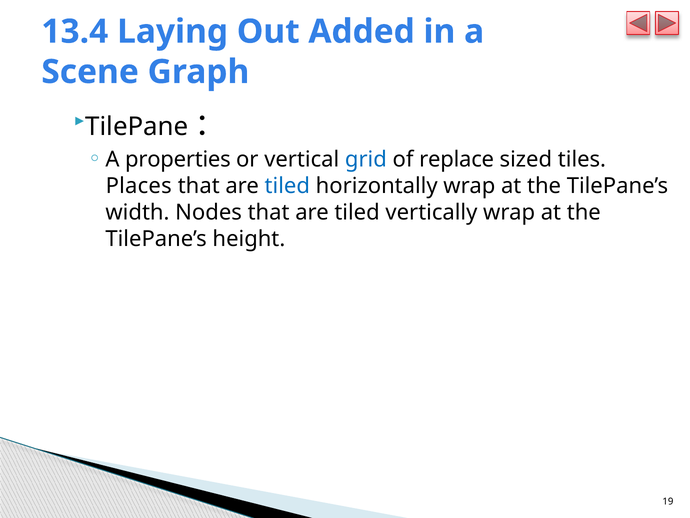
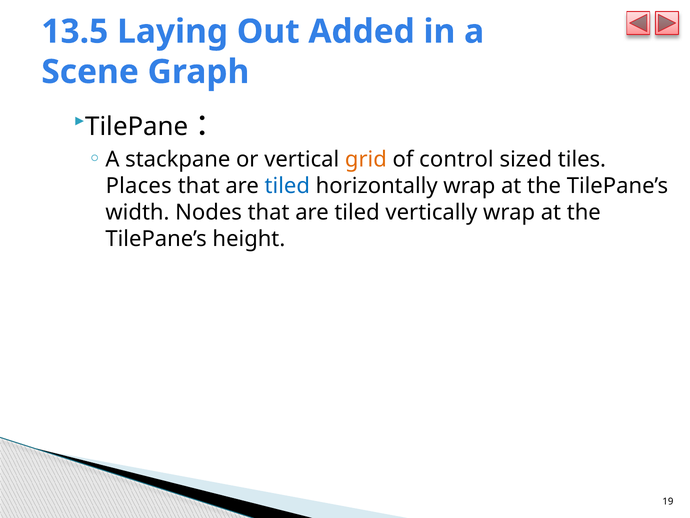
13.4: 13.4 -> 13.5 (75, 32)
properties: properties -> stackpane (178, 159)
grid colour: blue -> orange (366, 159)
replace: replace -> control (456, 159)
